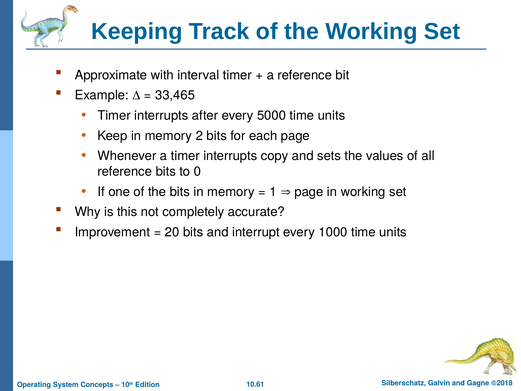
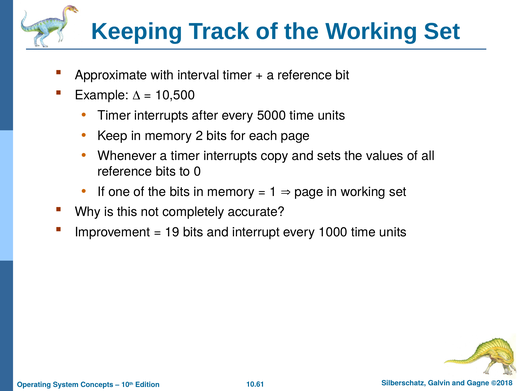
33,465: 33,465 -> 10,500 (175, 95)
20: 20 -> 19 (172, 232)
